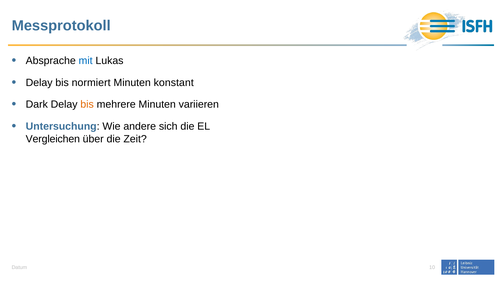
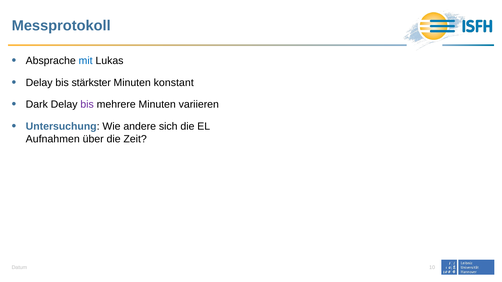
normiert: normiert -> stärkster (91, 83)
bis colour: orange -> purple (87, 105)
Vergleichen: Vergleichen -> Aufnahmen (53, 139)
